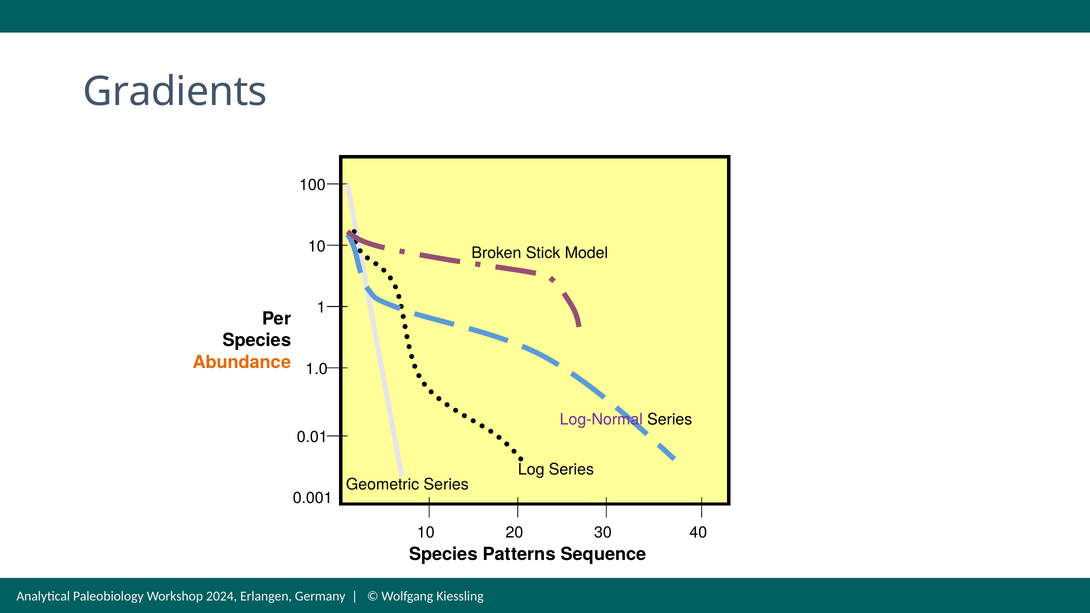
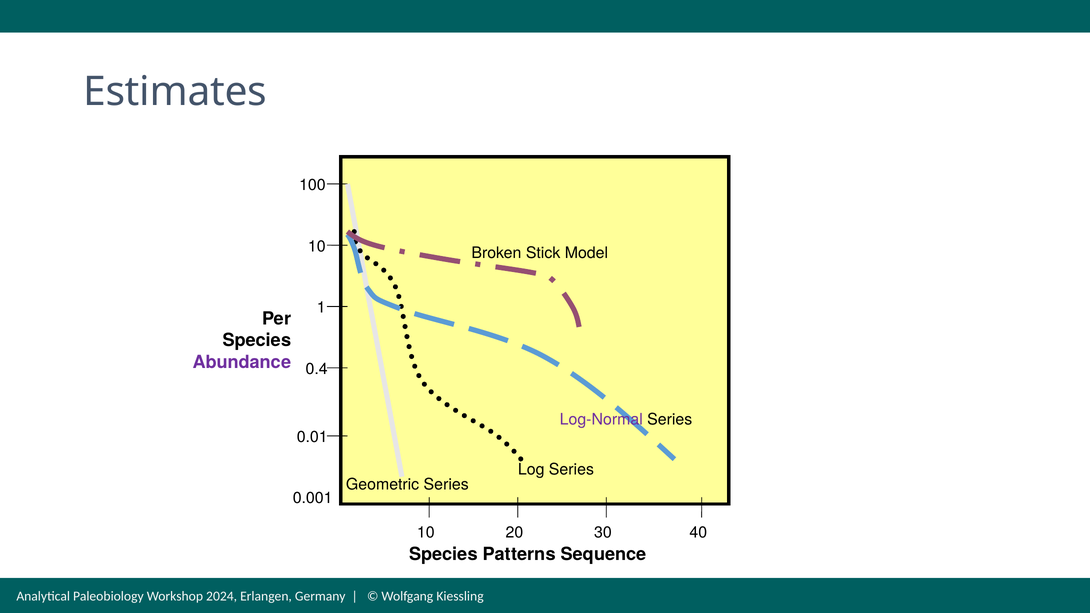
Gradients: Gradients -> Estimates (175, 92)
Abundance colour: orange -> purple (242, 362)
1.0: 1.0 -> 0.4 (317, 369)
